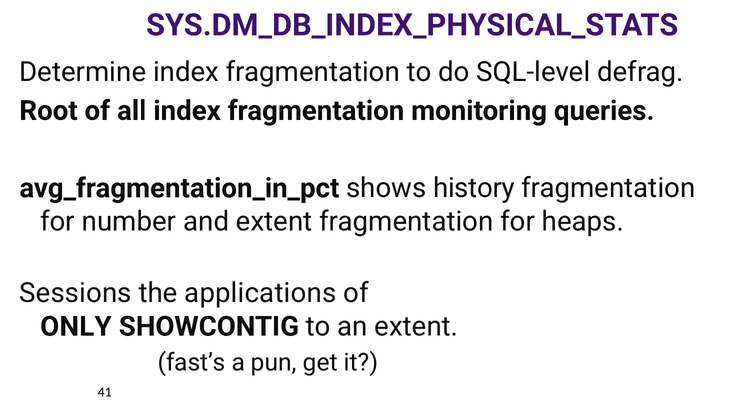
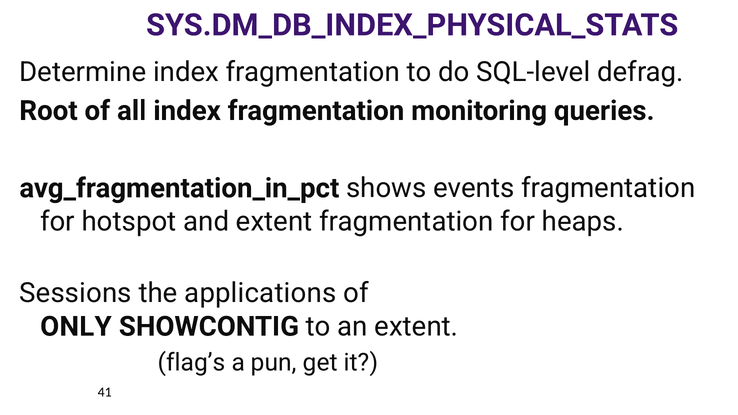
history: history -> events (474, 188)
number: number -> hotspot (129, 221)
fast’s: fast’s -> flag’s (192, 363)
